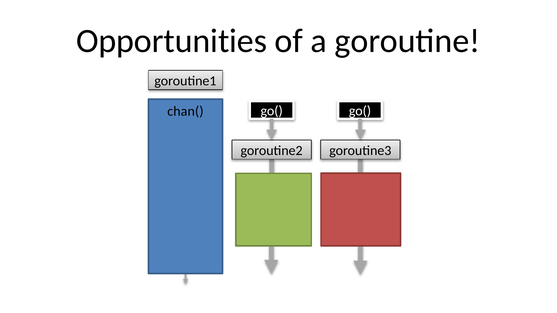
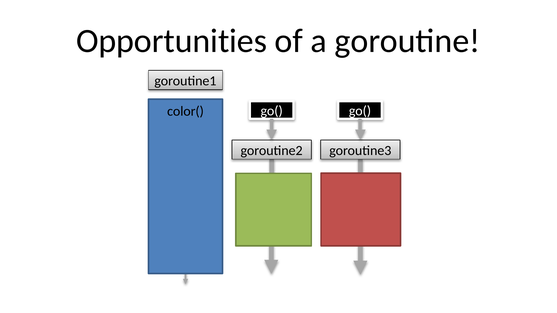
chan(: chan( -> color( (186, 111)
